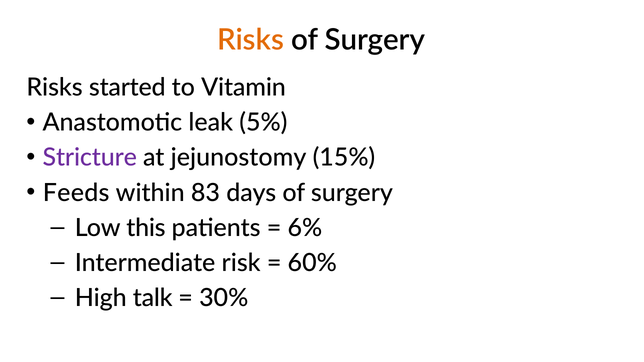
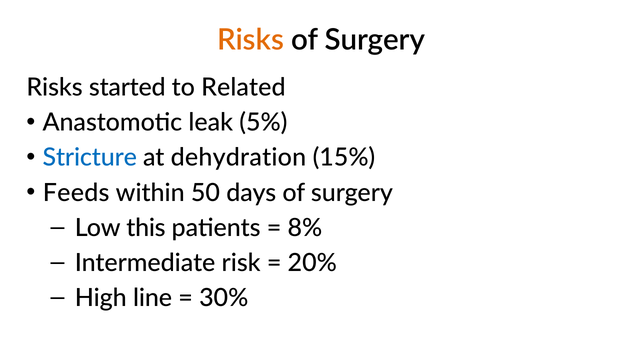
Vitamin: Vitamin -> Related (243, 88)
Stricture colour: purple -> blue (90, 158)
jejunostomy: jejunostomy -> dehydration (238, 158)
83: 83 -> 50 (205, 193)
6%: 6% -> 8% (305, 228)
60%: 60% -> 20% (312, 263)
talk: talk -> line (153, 298)
